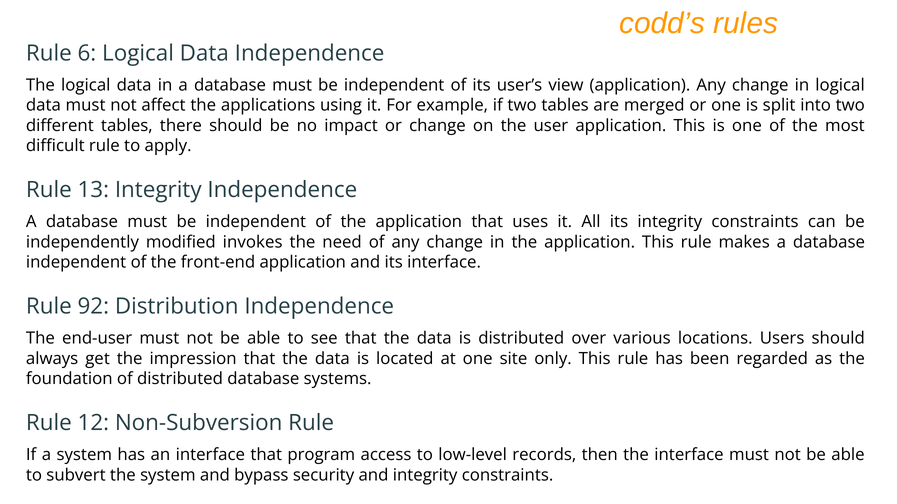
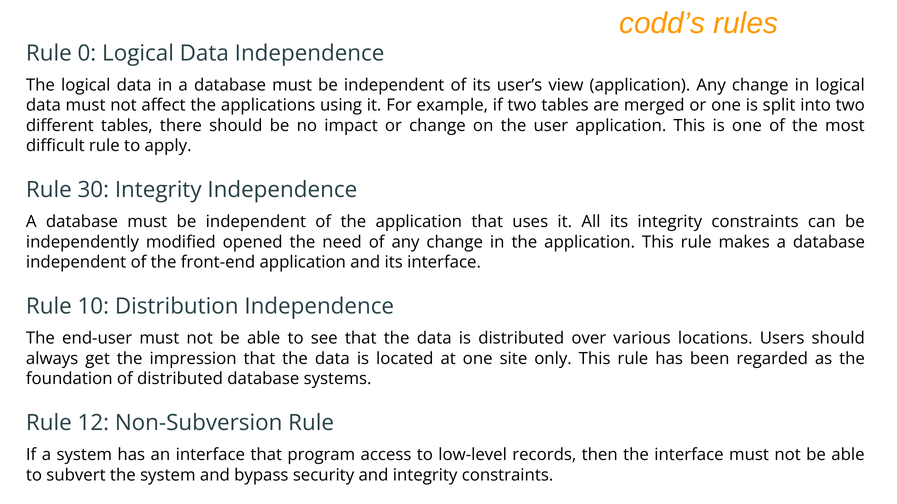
6: 6 -> 0 (87, 53)
13: 13 -> 30 (93, 190)
invokes: invokes -> opened (253, 242)
92: 92 -> 10 (93, 307)
